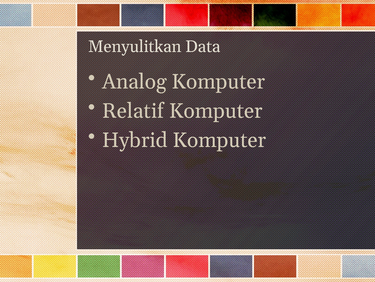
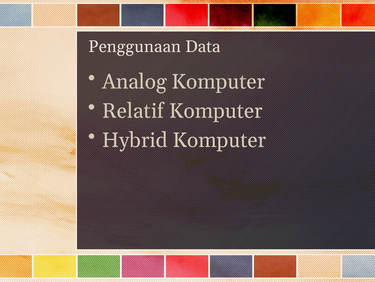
Menyulitkan: Menyulitkan -> Penggunaan (135, 46)
